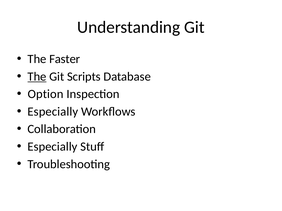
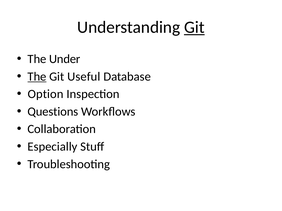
Git underline: none -> present (194, 27)
Faster: Faster -> Under (65, 59)
Scripts: Scripts -> Useful (84, 77)
Especially: Especially -> Questions (53, 112)
